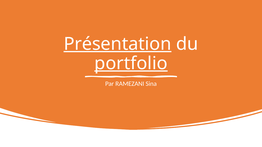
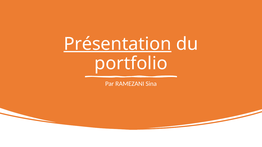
portfolio underline: present -> none (131, 63)
